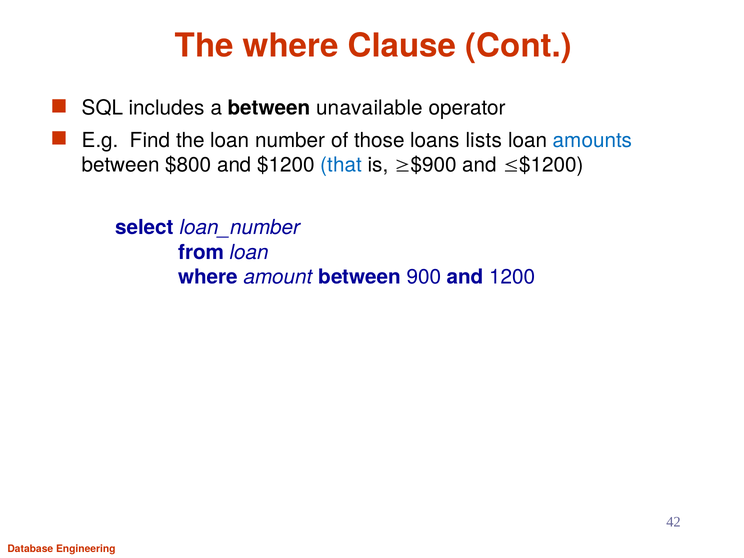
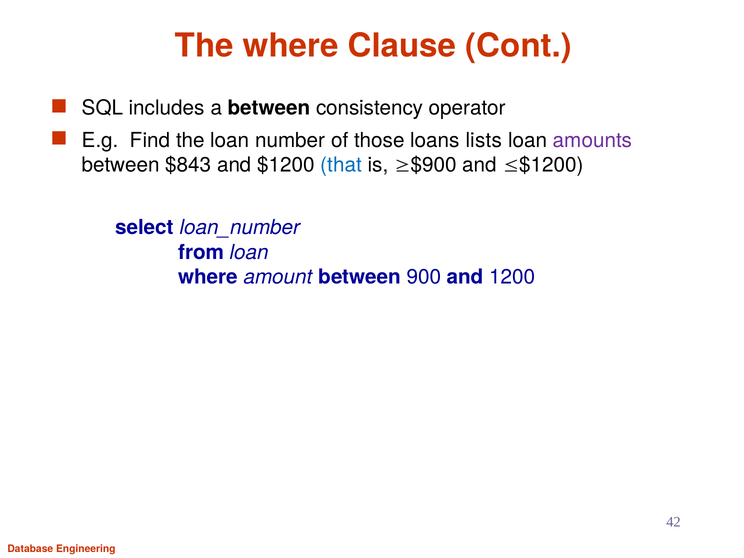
unavailable: unavailable -> consistency (370, 108)
amounts colour: blue -> purple (592, 140)
$800: $800 -> $843 (188, 165)
